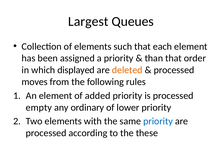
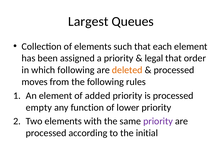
than: than -> legal (154, 58)
which displayed: displayed -> following (76, 70)
ordinary: ordinary -> function (87, 108)
priority colour: blue -> purple (158, 122)
these: these -> initial (147, 133)
